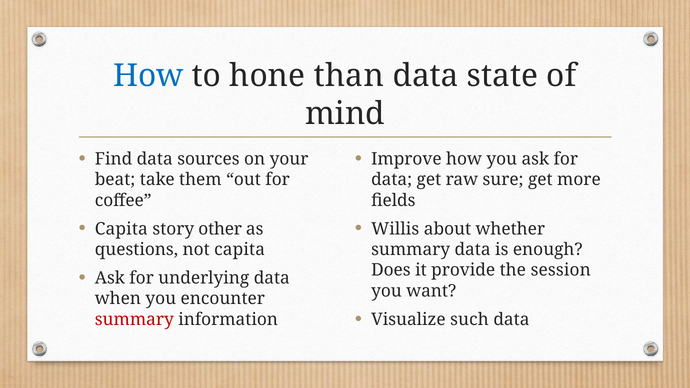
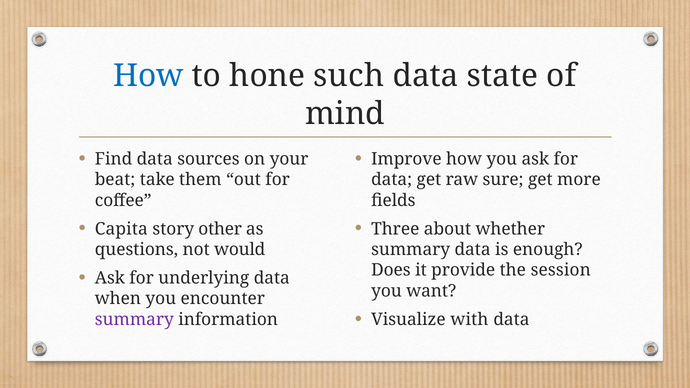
than: than -> such (349, 76)
Willis: Willis -> Three (395, 229)
not capita: capita -> would (240, 250)
such: such -> with (469, 319)
summary colour: red -> purple (134, 319)
